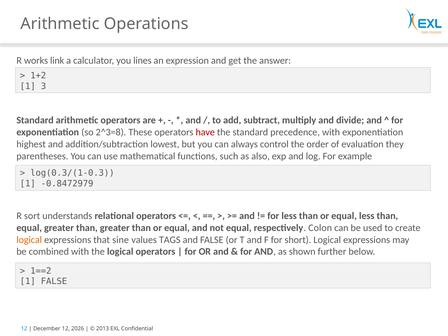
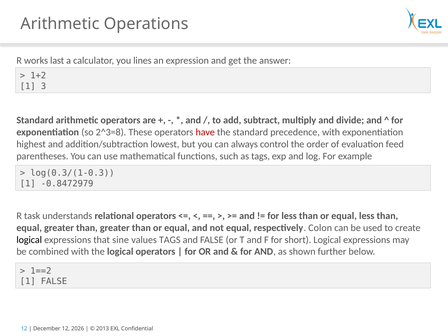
link: link -> last (57, 61)
they: they -> feed (395, 144)
as also: also -> tags (261, 156)
sort: sort -> task (32, 216)
logical colour: orange -> black (29, 240)
